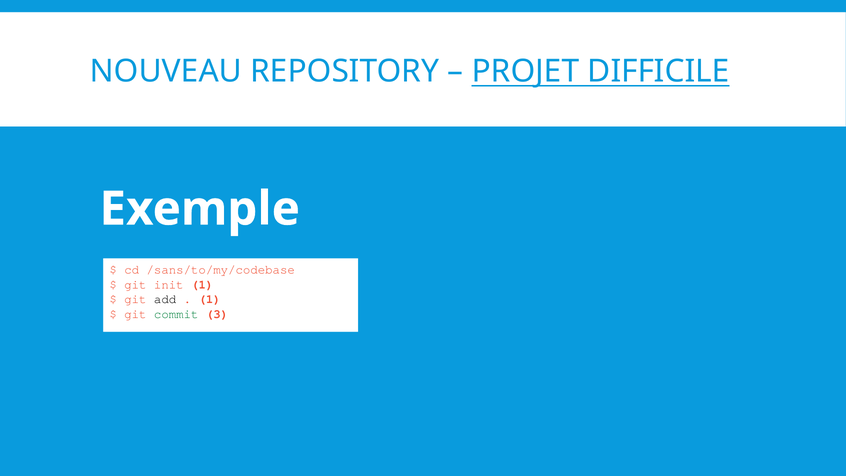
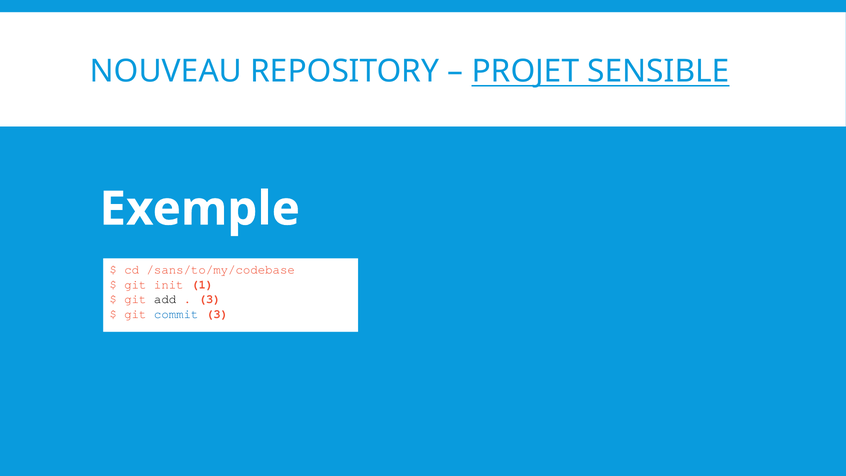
DIFFICILE: DIFFICILE -> SENSIBLE (658, 71)
1: 1 -> 3 (210, 299)
commit colour: green -> blue (176, 314)
